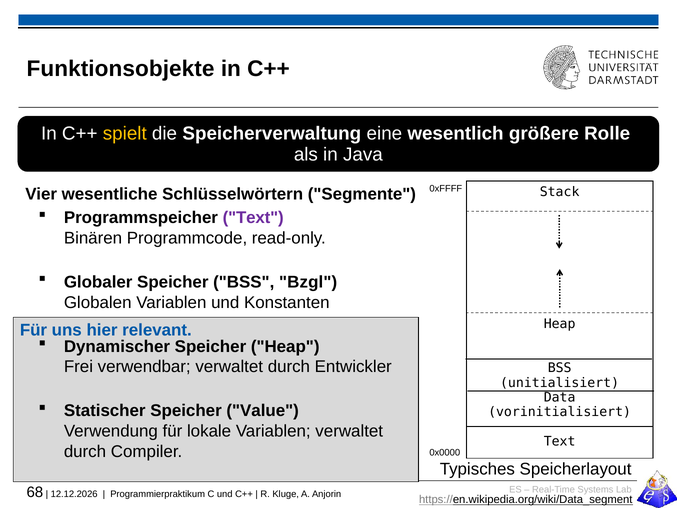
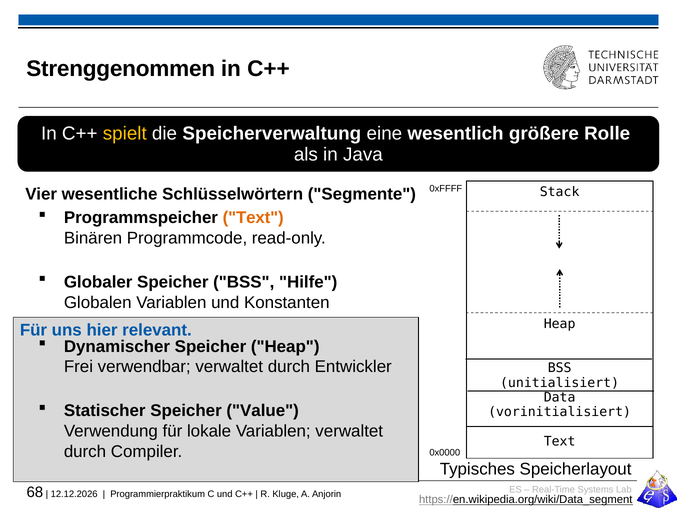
Funktionsobjekte: Funktionsobjekte -> Strenggenommen (121, 69)
Text colour: purple -> orange (253, 218)
Bzgl: Bzgl -> Hilfe (308, 282)
